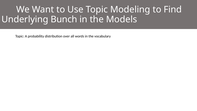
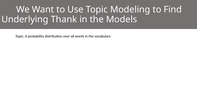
Bunch: Bunch -> Thank (64, 19)
